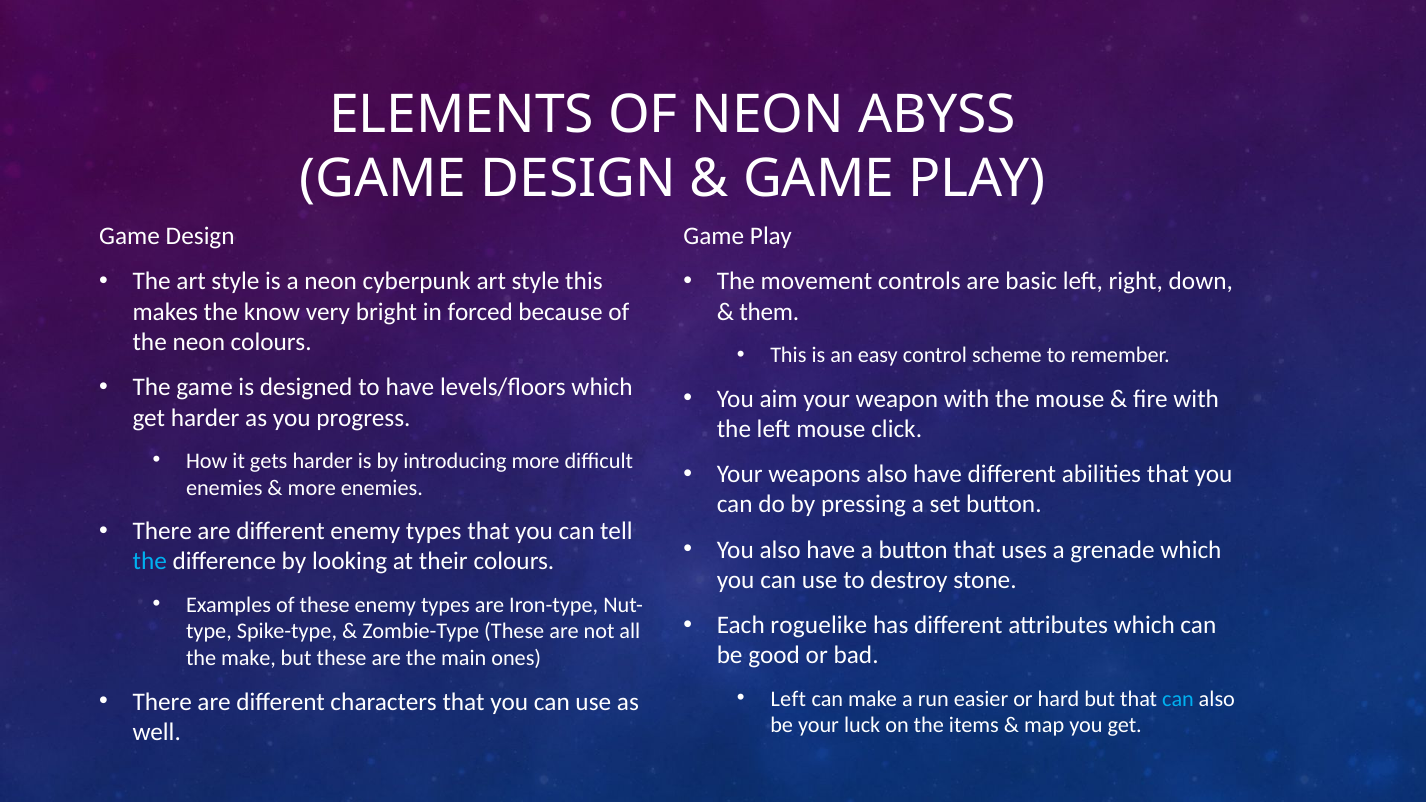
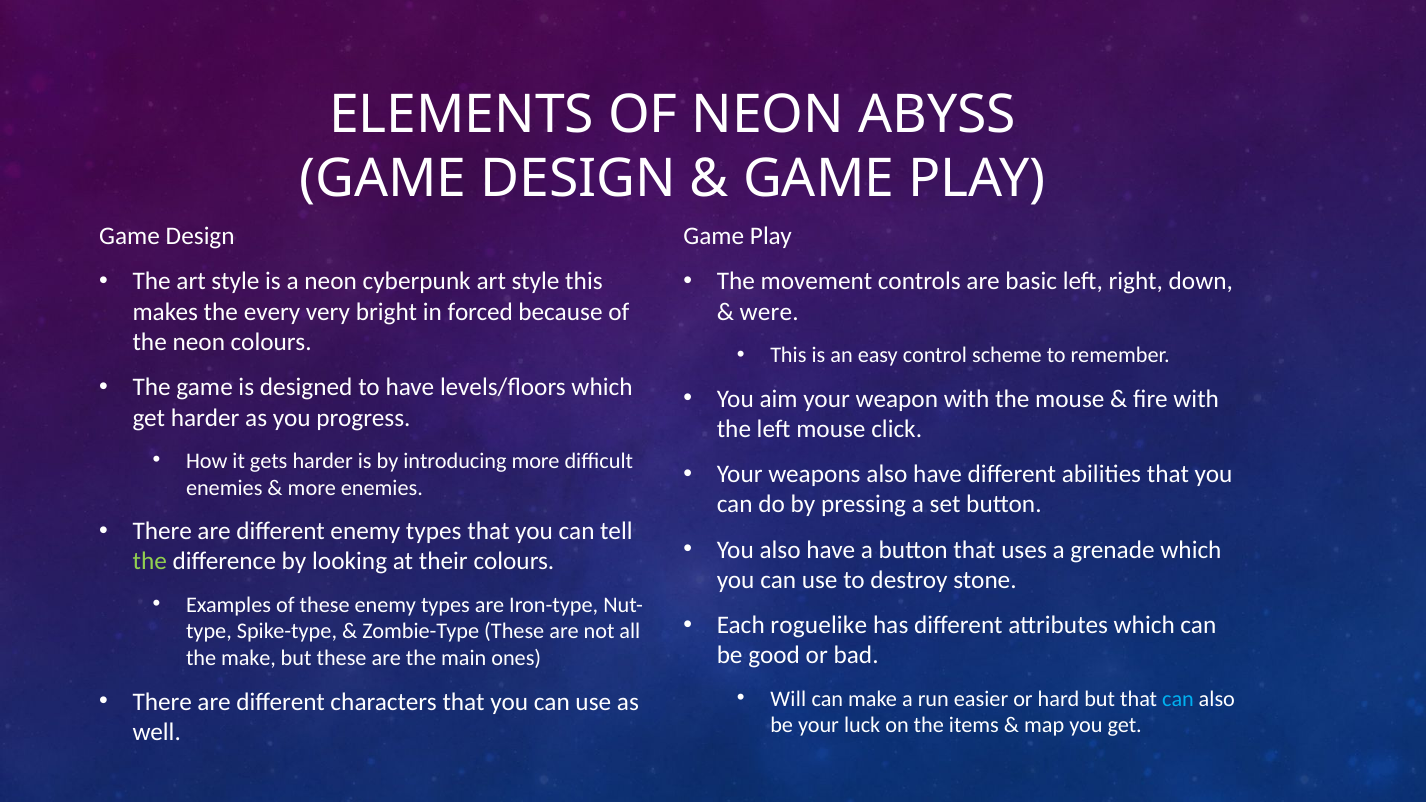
know: know -> every (272, 312)
them: them -> were (769, 312)
the colour: light blue -> light green (150, 562)
Left: Left -> Will (788, 699)
